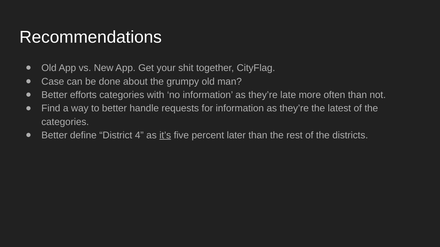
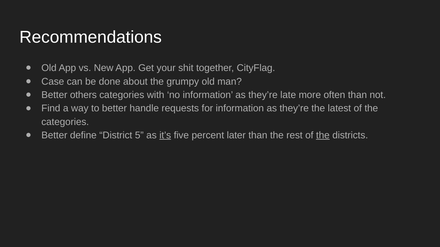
efforts: efforts -> others (83, 95)
4: 4 -> 5 (139, 136)
the underline: none -> present (323, 136)
